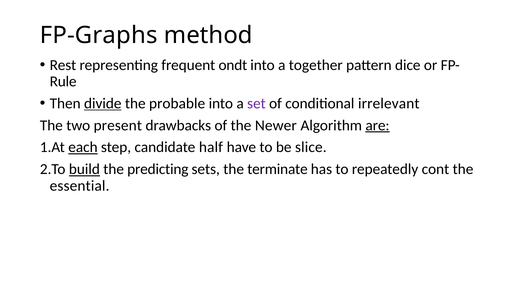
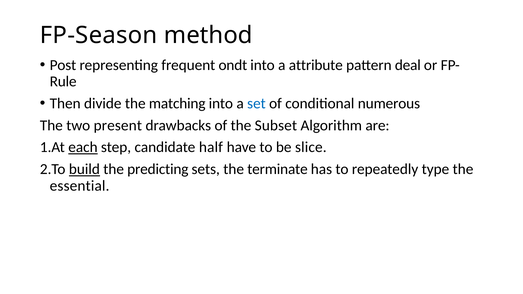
FP-Graphs: FP-Graphs -> FP-Season (99, 35)
Rest: Rest -> Post (63, 65)
together: together -> attribute (316, 65)
dice: dice -> deal (408, 65)
divide underline: present -> none (103, 104)
probable: probable -> matching (177, 104)
set colour: purple -> blue (256, 104)
irrelevant: irrelevant -> numerous (389, 104)
Newer: Newer -> Subset (276, 125)
are underline: present -> none (378, 125)
cont: cont -> type (435, 169)
